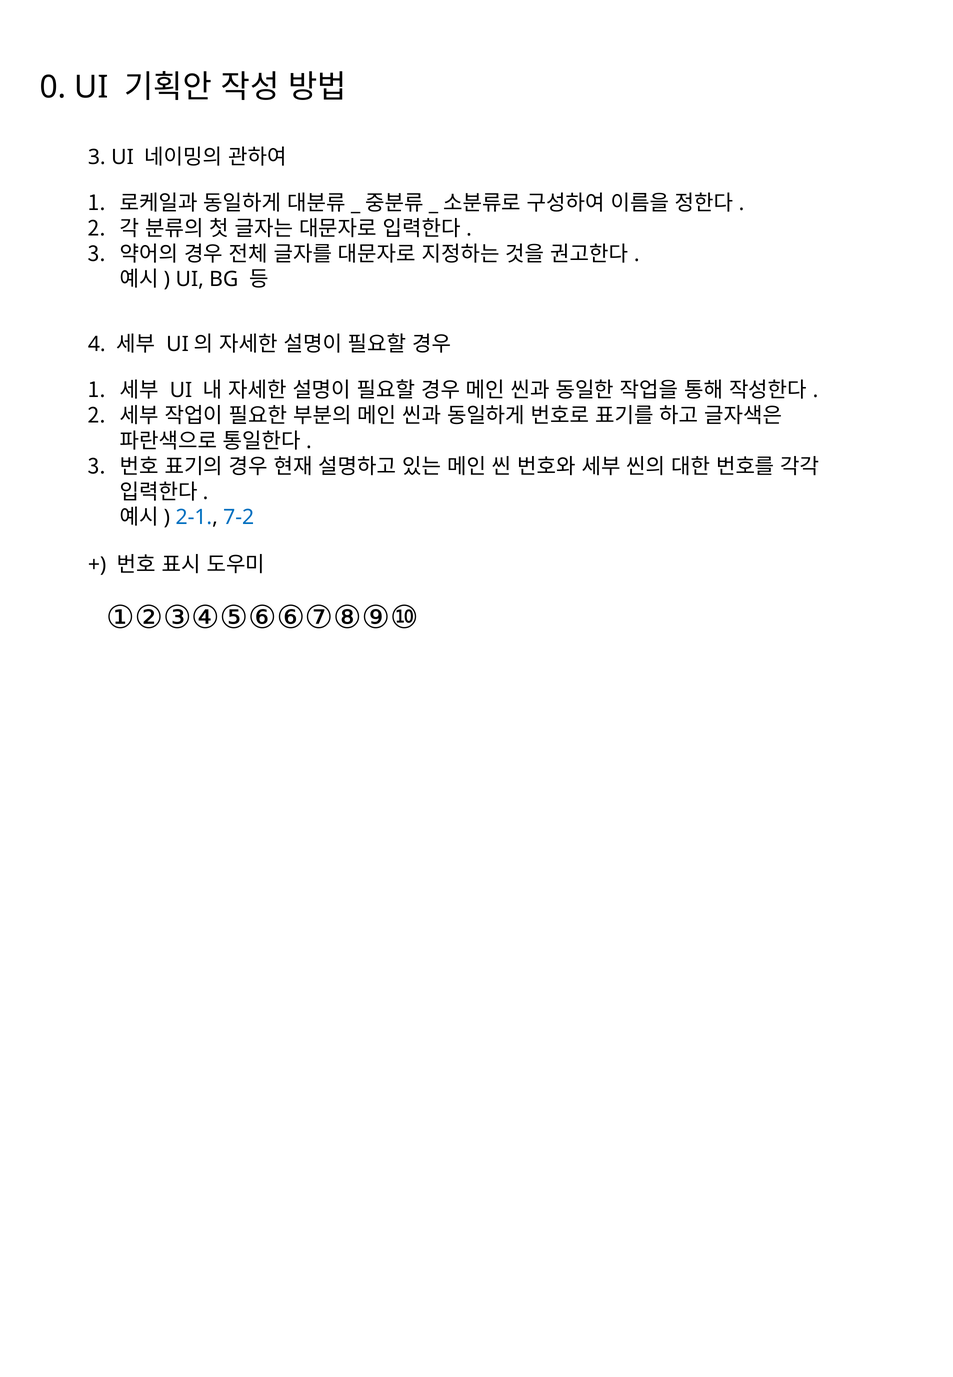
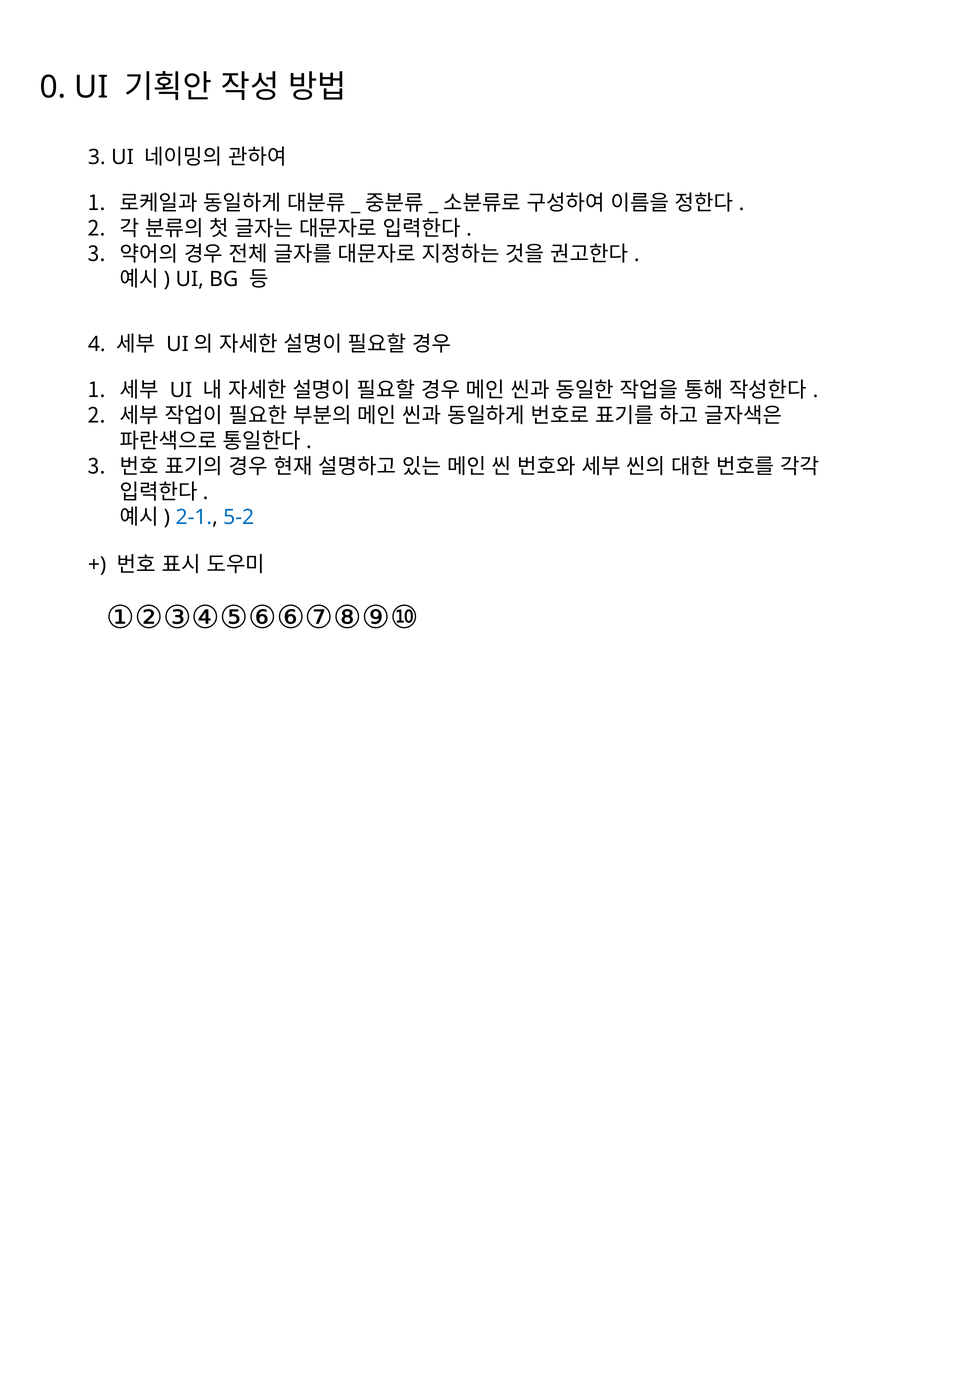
7-2: 7-2 -> 5-2 (239, 517)
